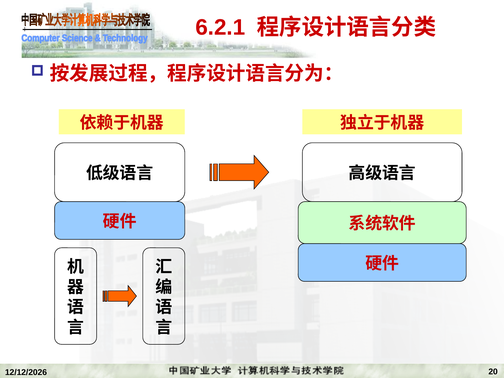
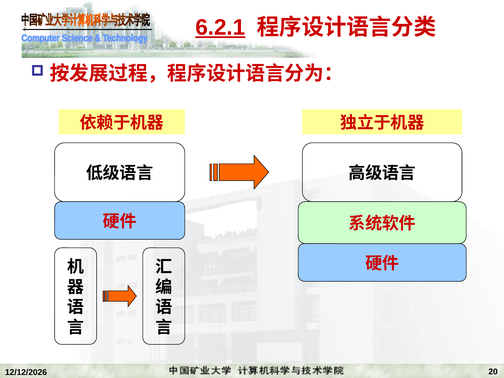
6.2.1 underline: none -> present (220, 28)
